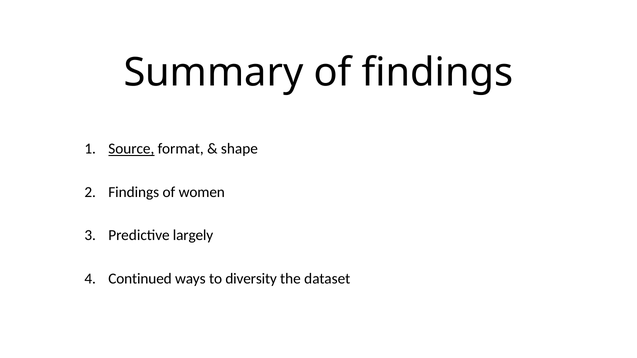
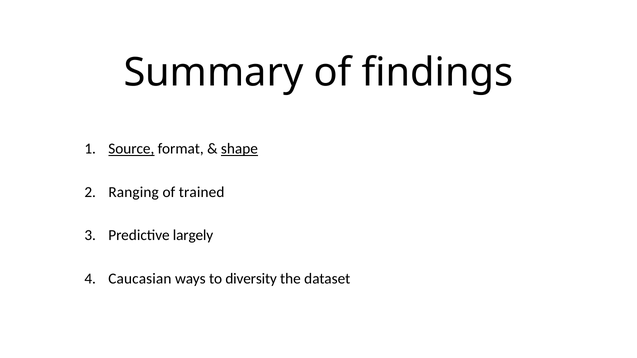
shape underline: none -> present (239, 149)
Findings: Findings -> Ranging (134, 192)
women: women -> trained (202, 192)
Continued: Continued -> Caucasian (140, 279)
